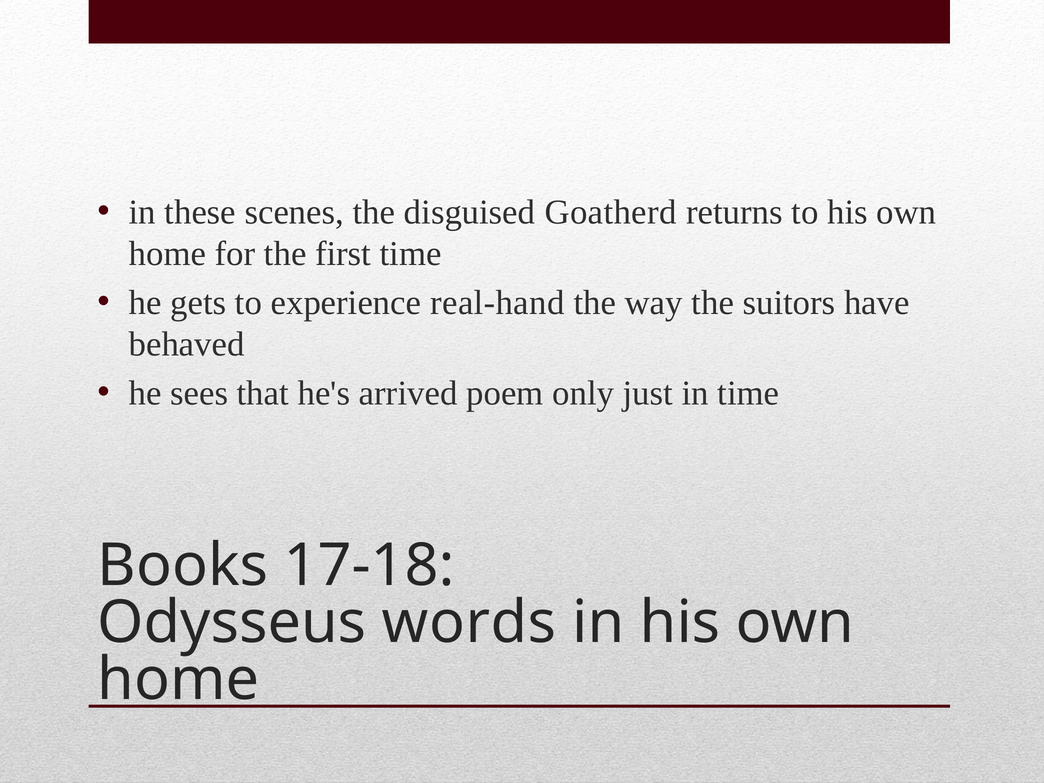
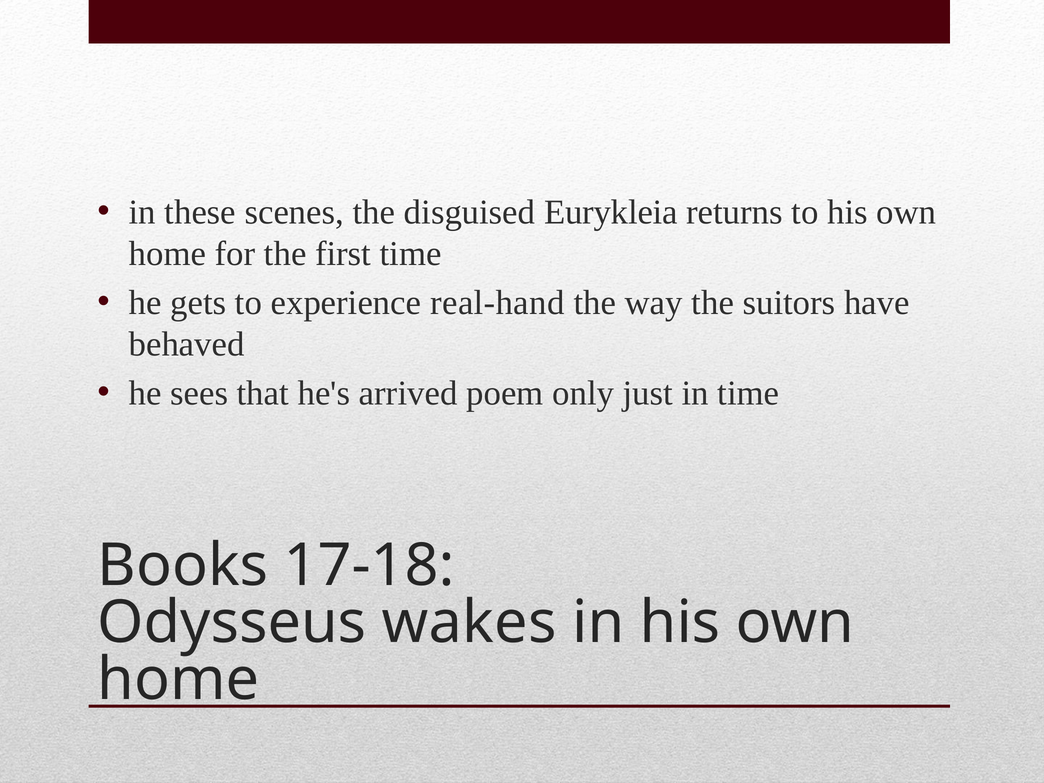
Goatherd: Goatherd -> Eurykleia (611, 212)
words: words -> wakes (469, 623)
